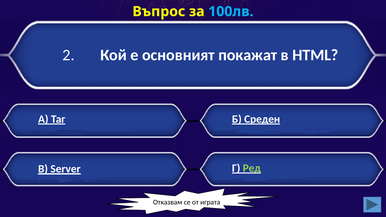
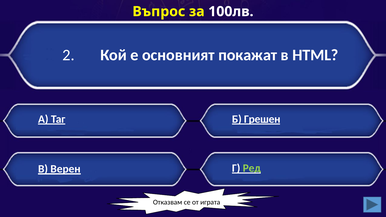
100лв colour: light blue -> white (231, 11)
Среден: Среден -> Грешен (262, 119)
Server: Server -> Верен (65, 169)
